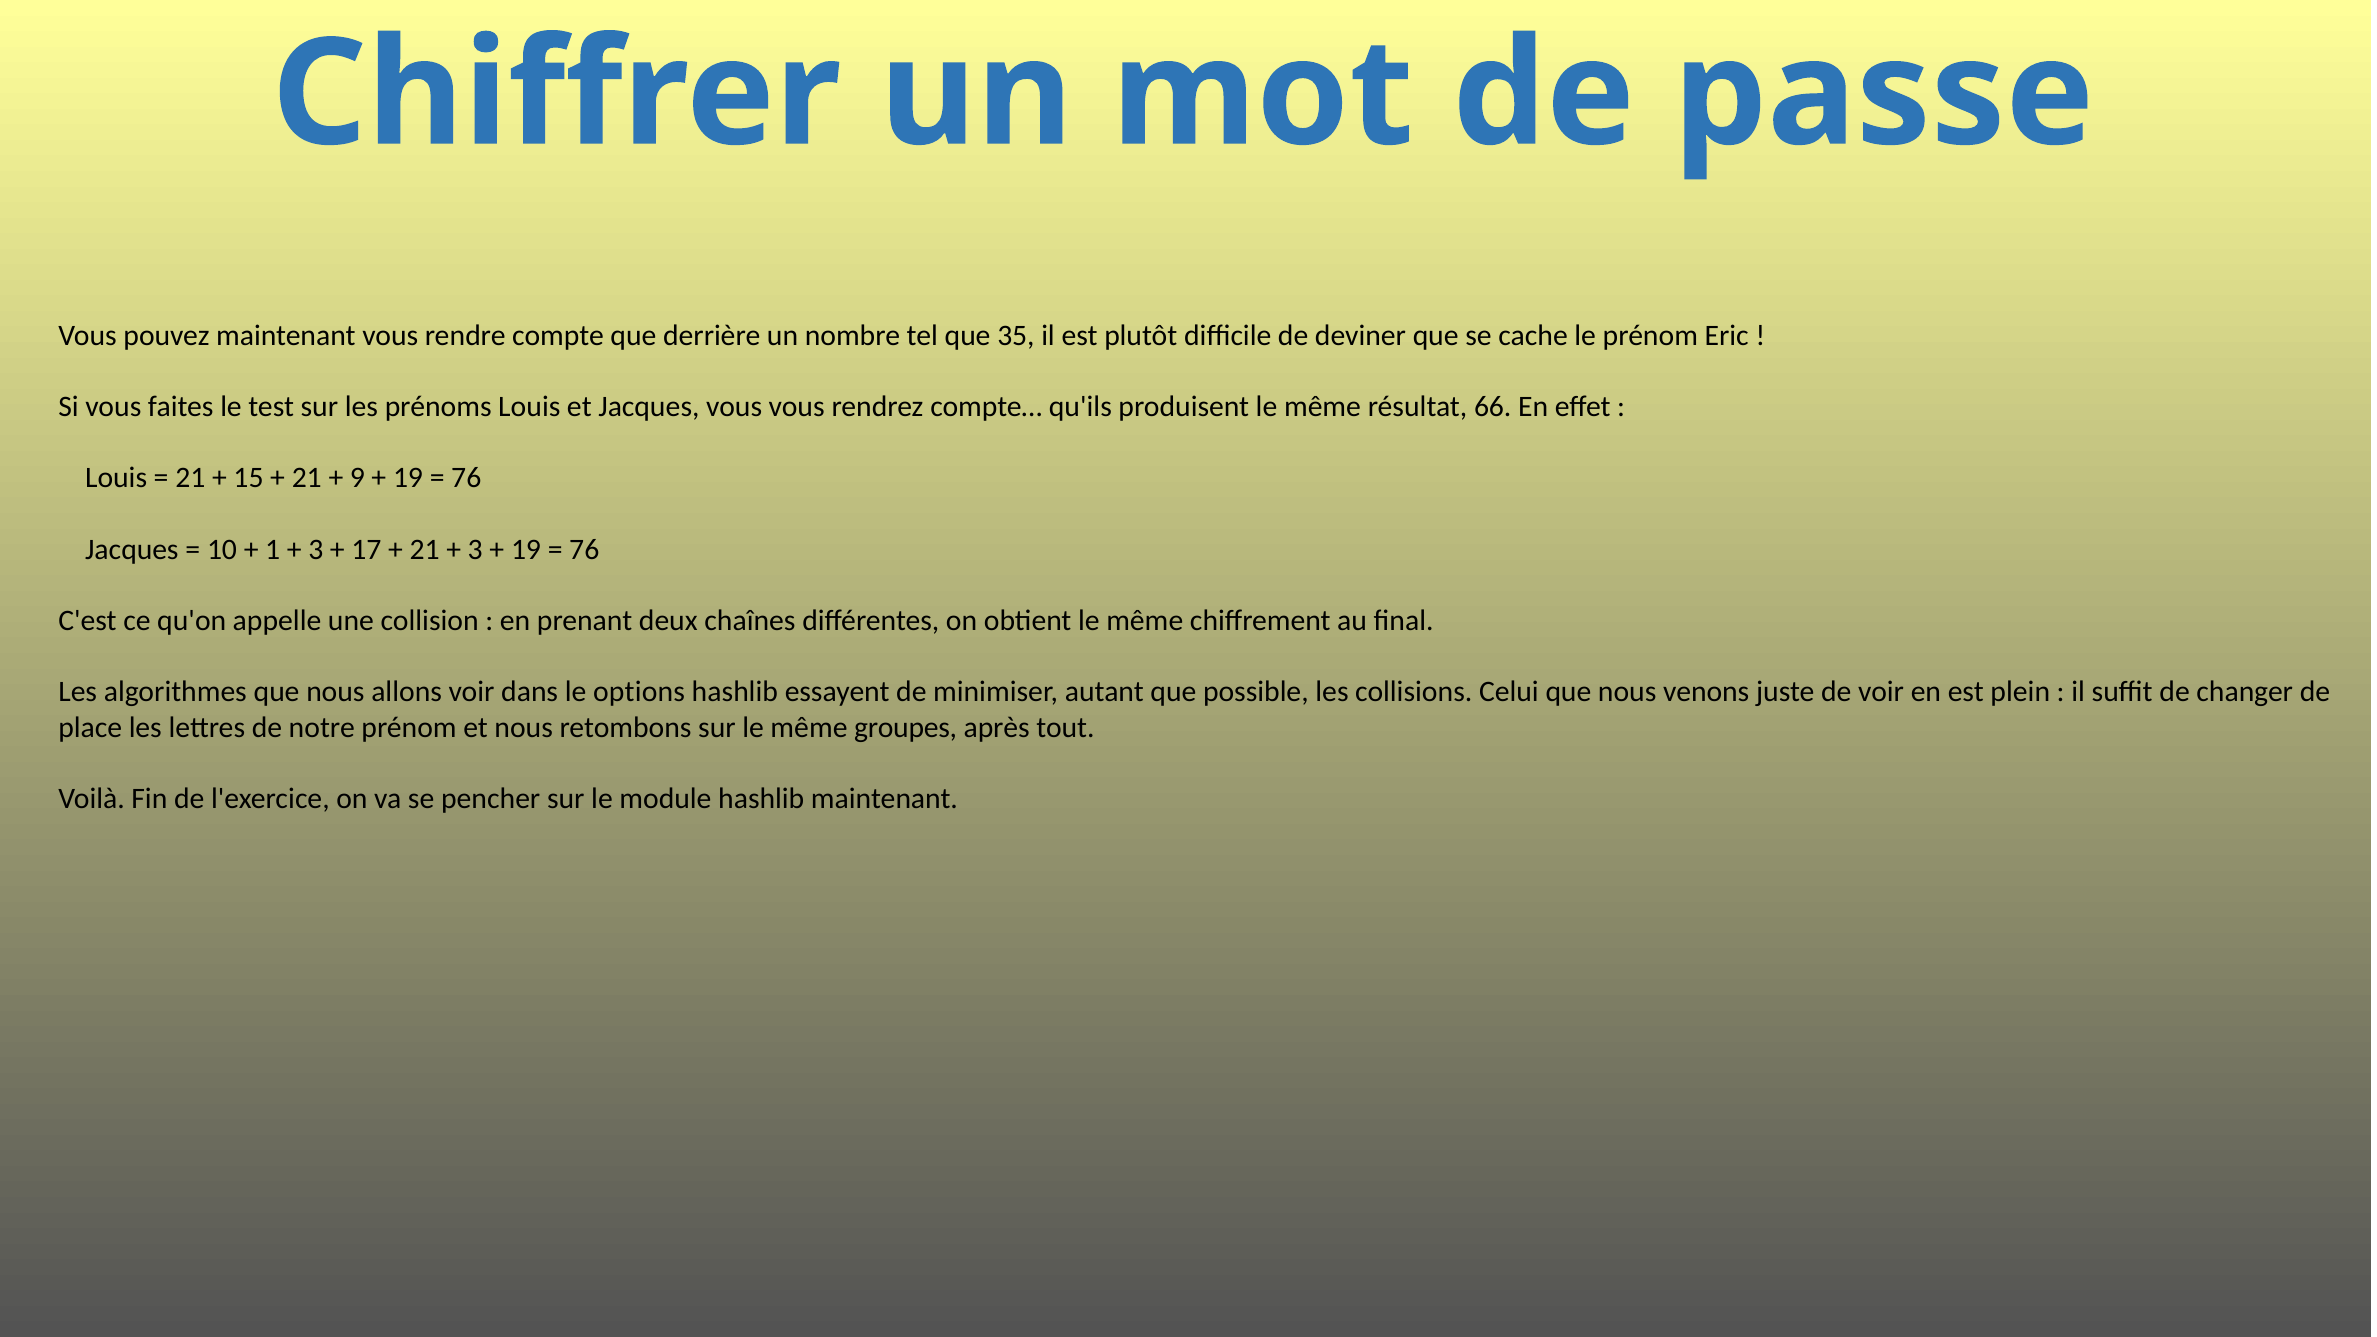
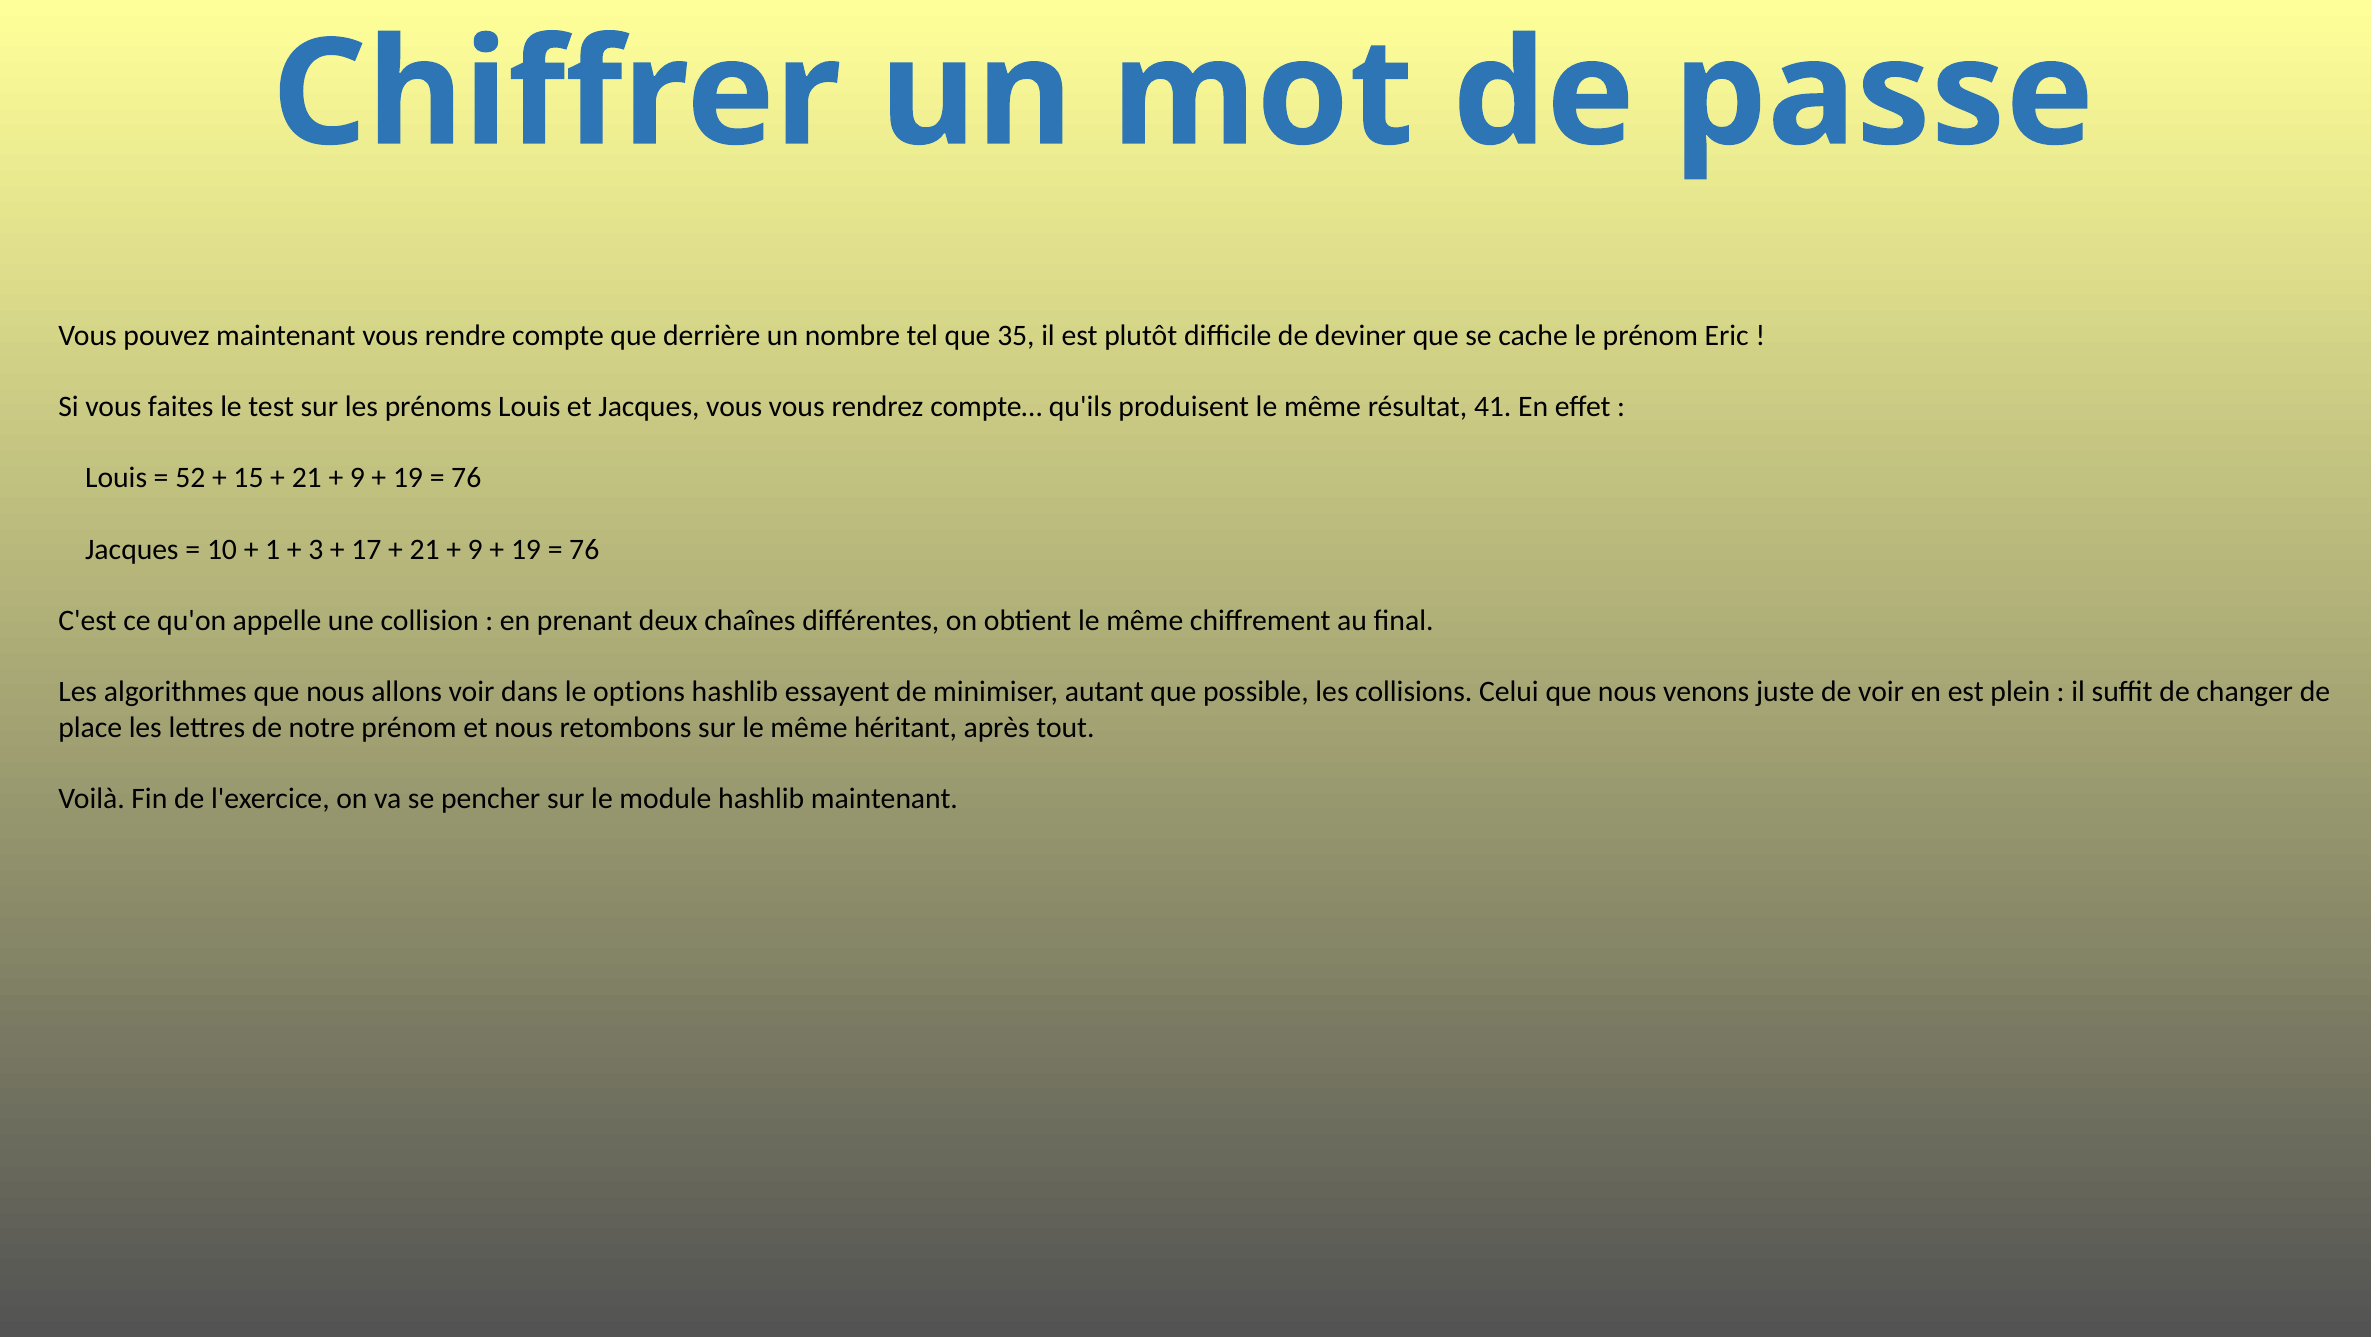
66: 66 -> 41 (1493, 407)
21: 21 -> 52 (190, 478)
3: 3 -> 9 (475, 550)
groupes: groupes -> héritant (906, 728)
